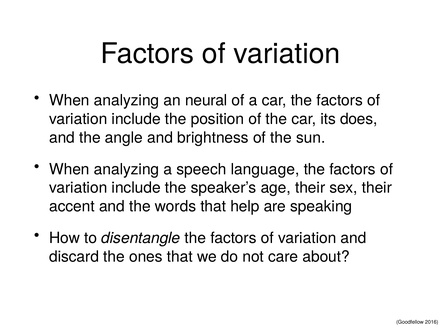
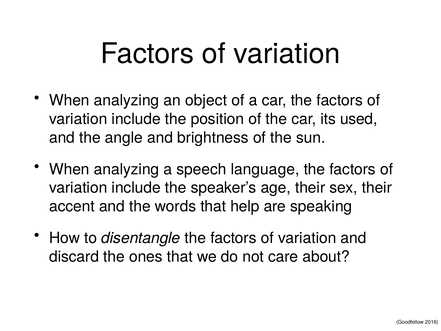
neural: neural -> object (206, 100)
does: does -> used (359, 119)
